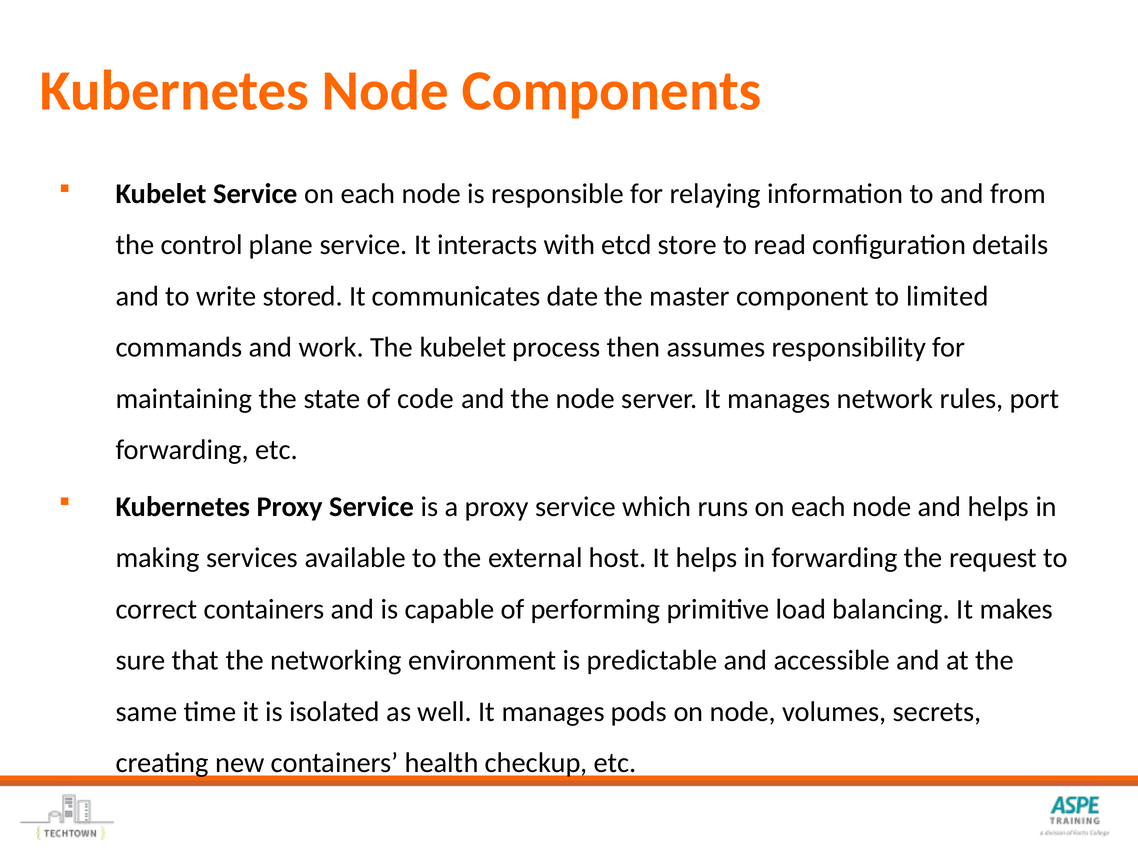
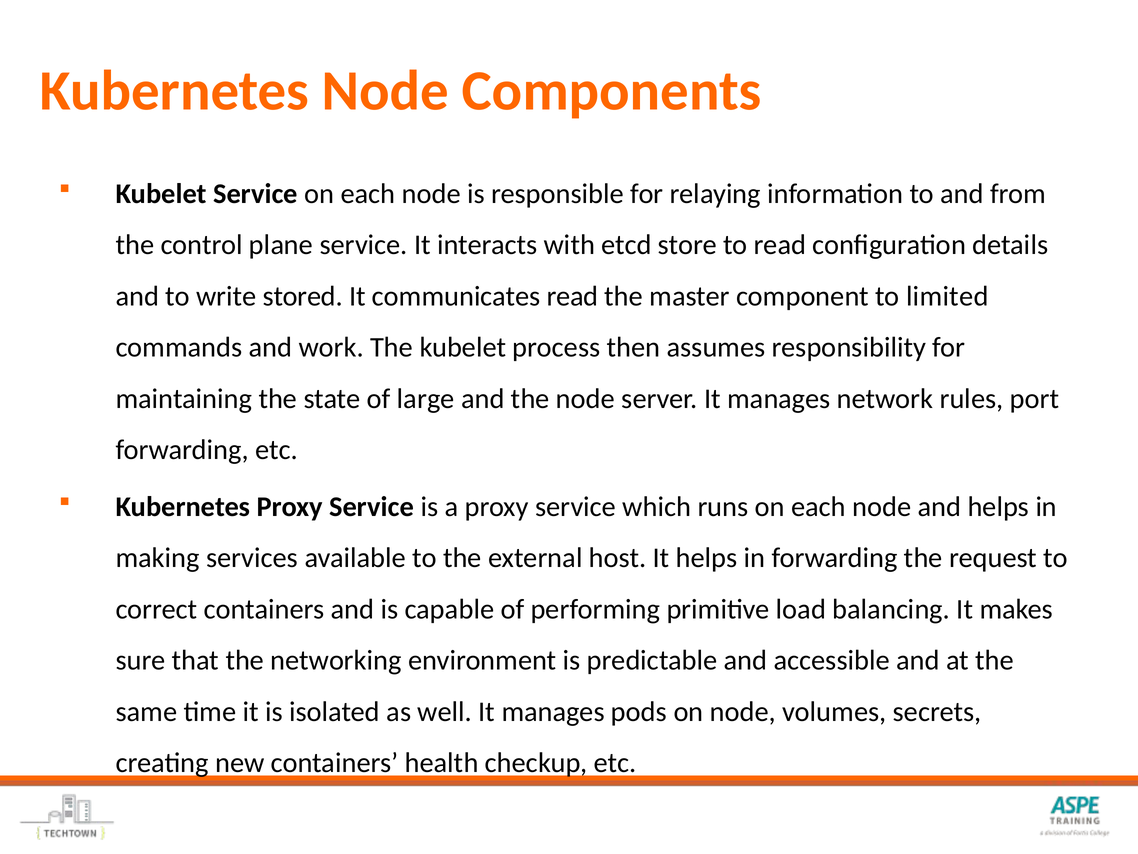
communicates date: date -> read (572, 296)
code: code -> large (426, 398)
